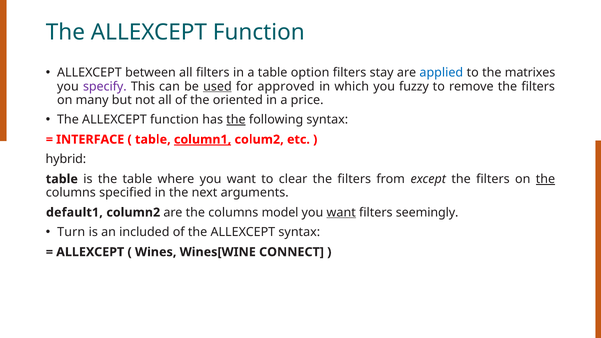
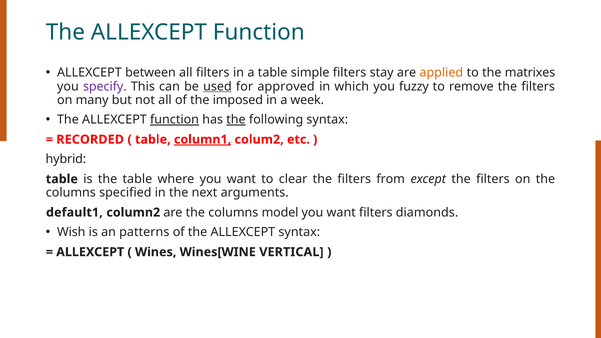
option: option -> simple (310, 73)
applied colour: blue -> orange (441, 73)
oriented: oriented -> imposed (238, 100)
price: price -> week (307, 100)
function underline: none -> present (175, 120)
INTERFACE: INTERFACE -> RECORDED (90, 140)
the underline: present -> none (545, 179)
want underline: present -> none (341, 212)
seemingly: seemingly -> diamonds (427, 212)
Turn: Turn -> Wish (71, 232)
included: included -> patterns (144, 232)
CONNECT: CONNECT -> VERTICAL (291, 252)
